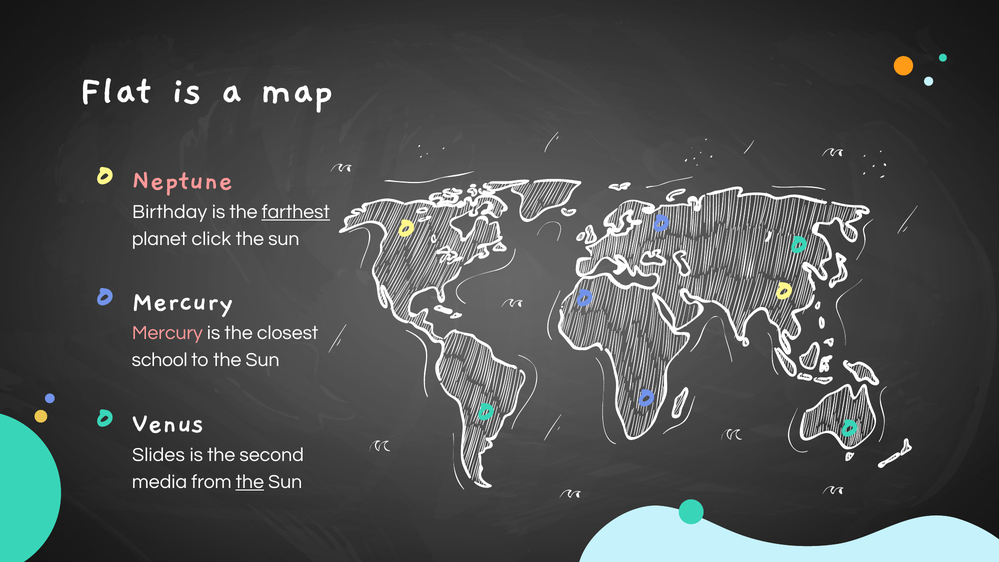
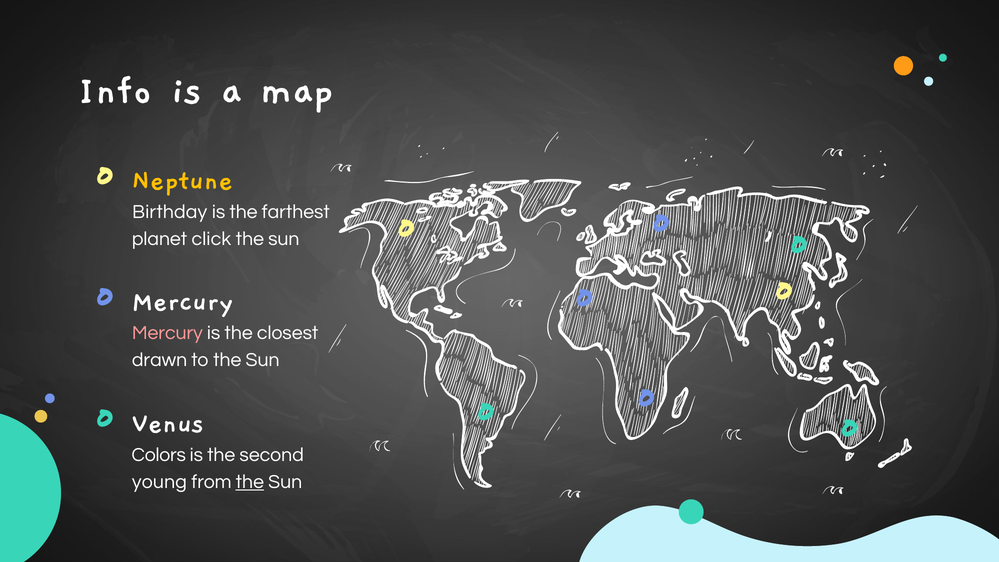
Flat: Flat -> Info (115, 88)
Neptune colour: pink -> yellow (183, 179)
farthest underline: present -> none (296, 212)
school: school -> drawn (160, 360)
Slides: Slides -> Colors (159, 455)
media: media -> young (159, 482)
